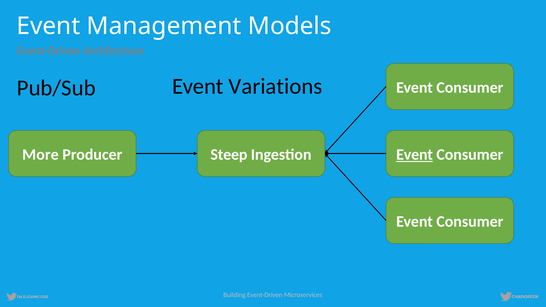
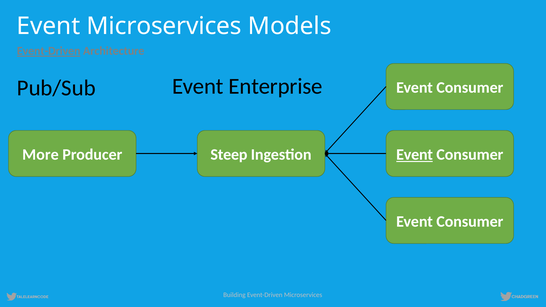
Event Management: Management -> Microservices (164, 26)
Event-Driven underline: none -> present (49, 51)
Variations: Variations -> Enterprise (276, 86)
